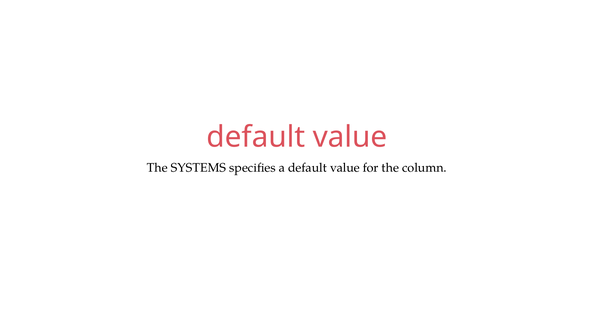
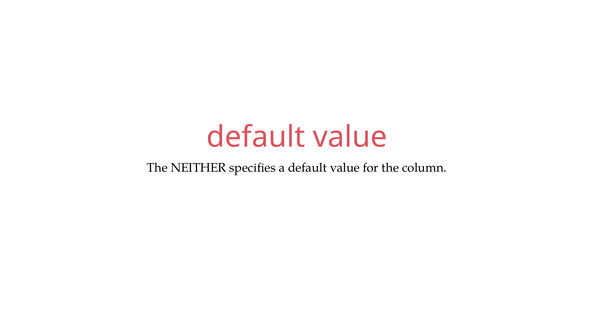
SYSTEMS: SYSTEMS -> NEITHER (199, 168)
